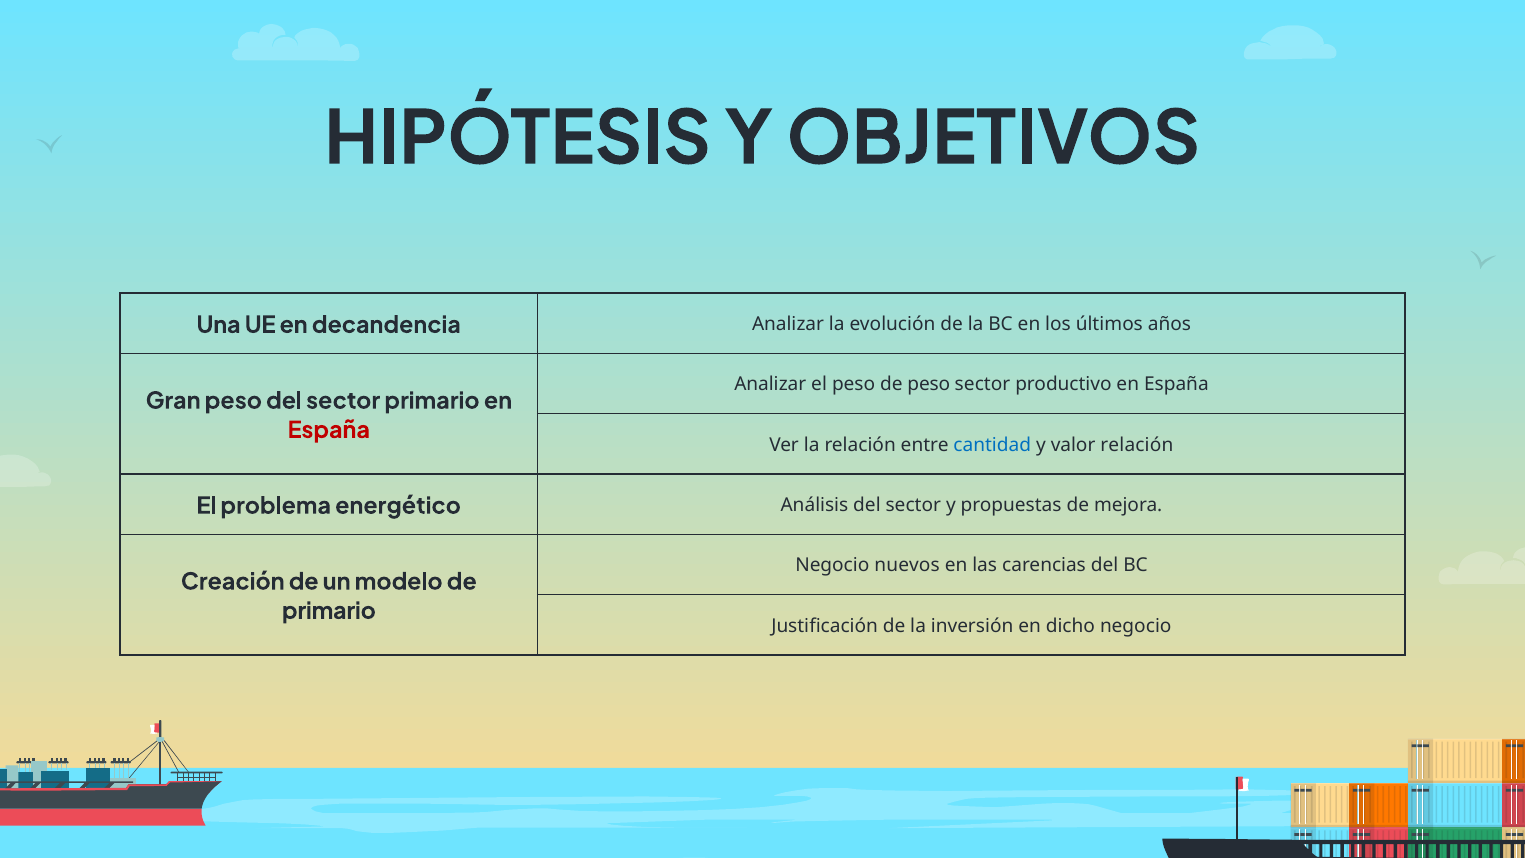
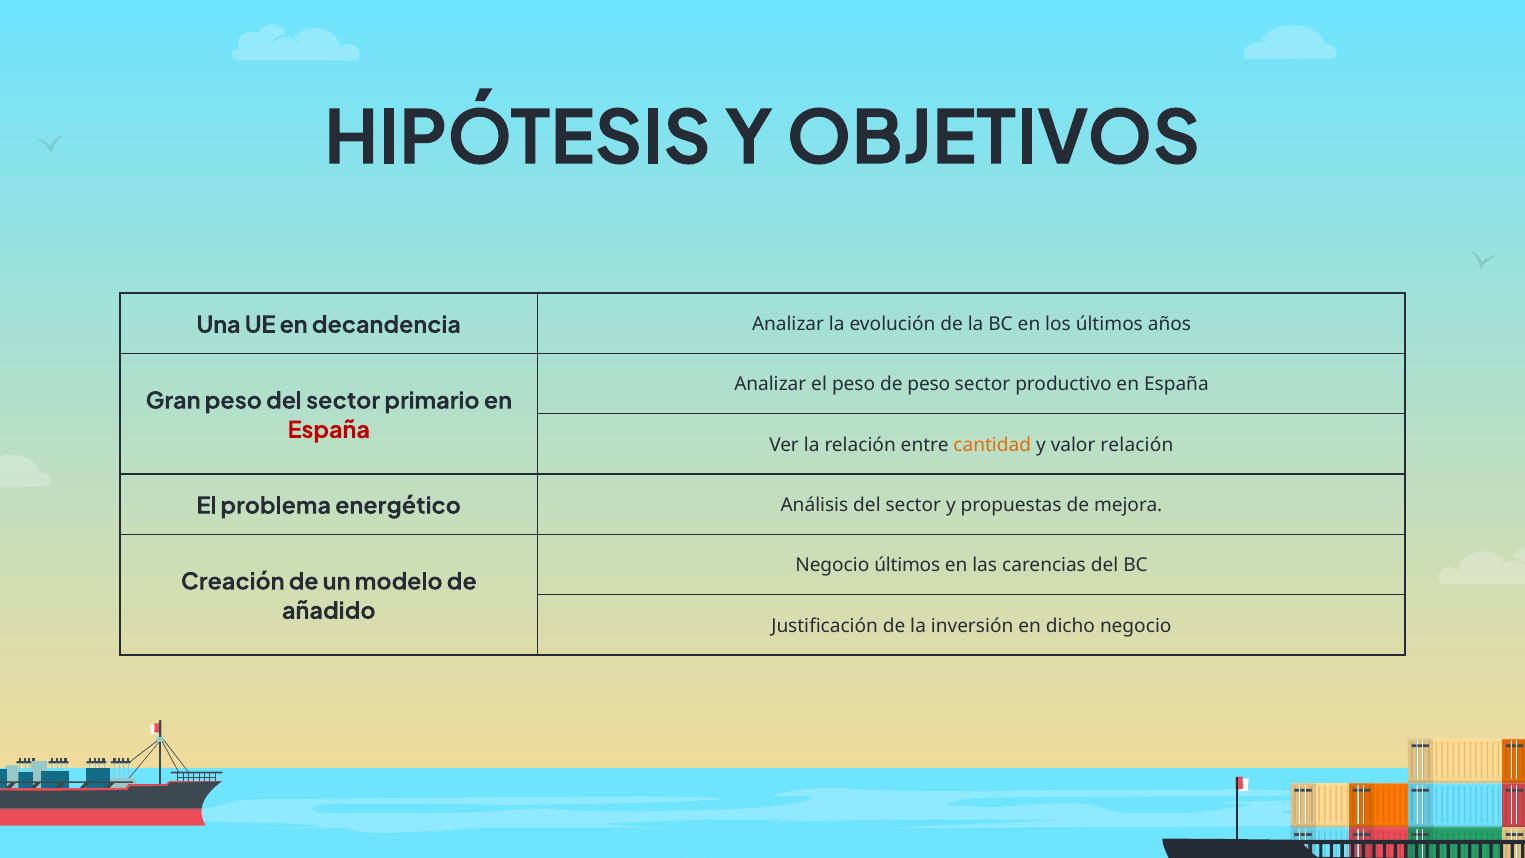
cantidad colour: blue -> orange (992, 445)
Negocio nuevos: nuevos -> últimos (907, 565)
primario: primario -> añadido (329, 611)
